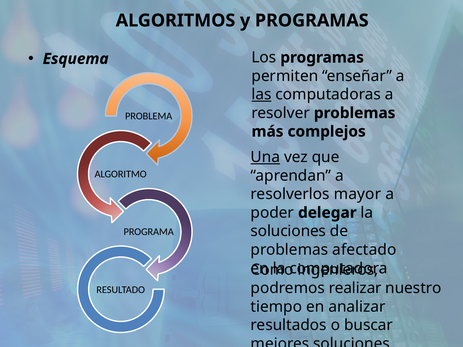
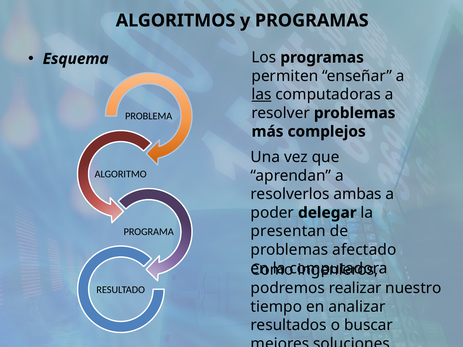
Una underline: present -> none (265, 157)
mayor: mayor -> ambas (358, 194)
soluciones: soluciones -> presentan (288, 231)
